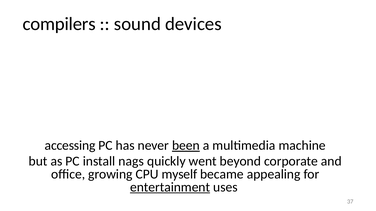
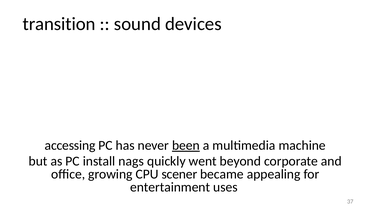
compilers: compilers -> transition (59, 24)
myself: myself -> scener (179, 175)
entertainment underline: present -> none (170, 188)
